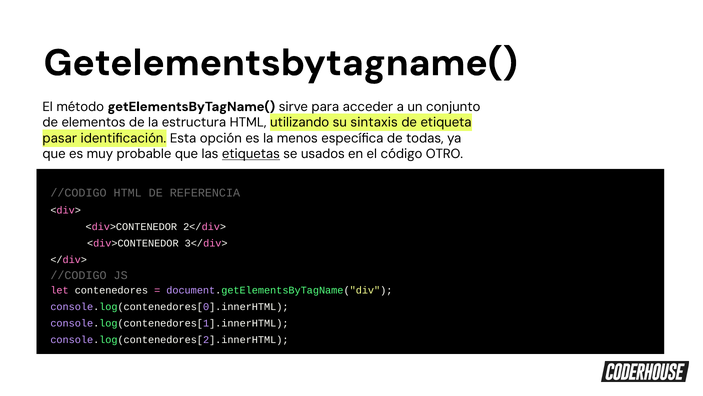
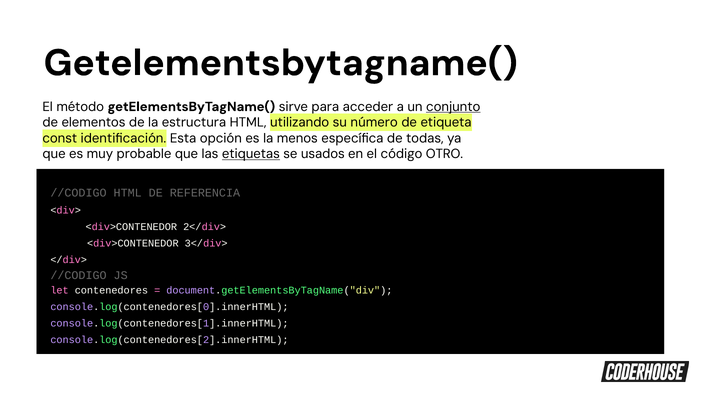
conjunto underline: none -> present (453, 107)
sintaxis: sintaxis -> número (374, 122)
pasar: pasar -> const (60, 138)
